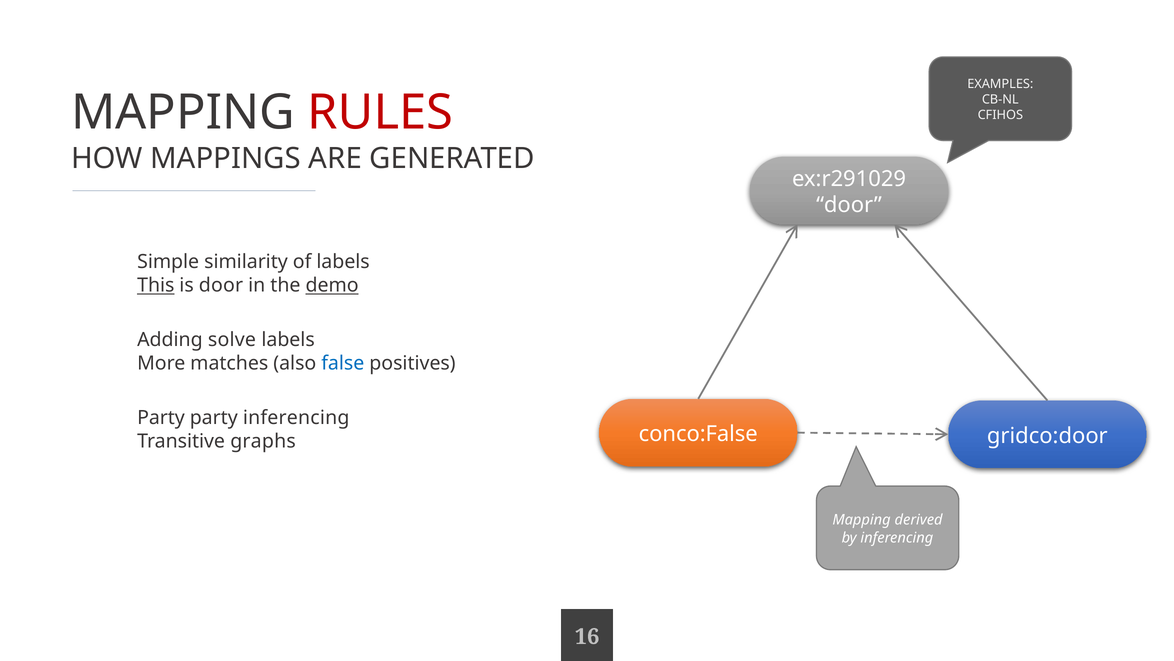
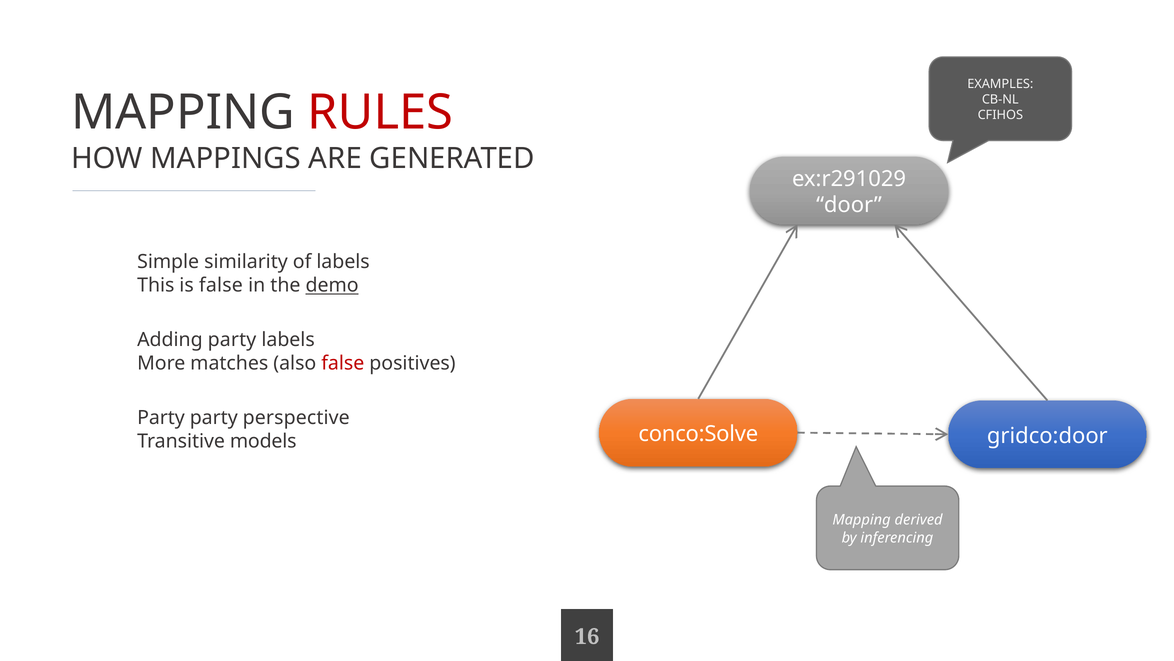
This underline: present -> none (156, 285)
is door: door -> false (221, 285)
Adding solve: solve -> party (232, 340)
false colour: blue -> red (343, 363)
party inferencing: inferencing -> perspective (296, 418)
conco:False: conco:False -> conco:Solve (698, 434)
graphs: graphs -> models (263, 441)
